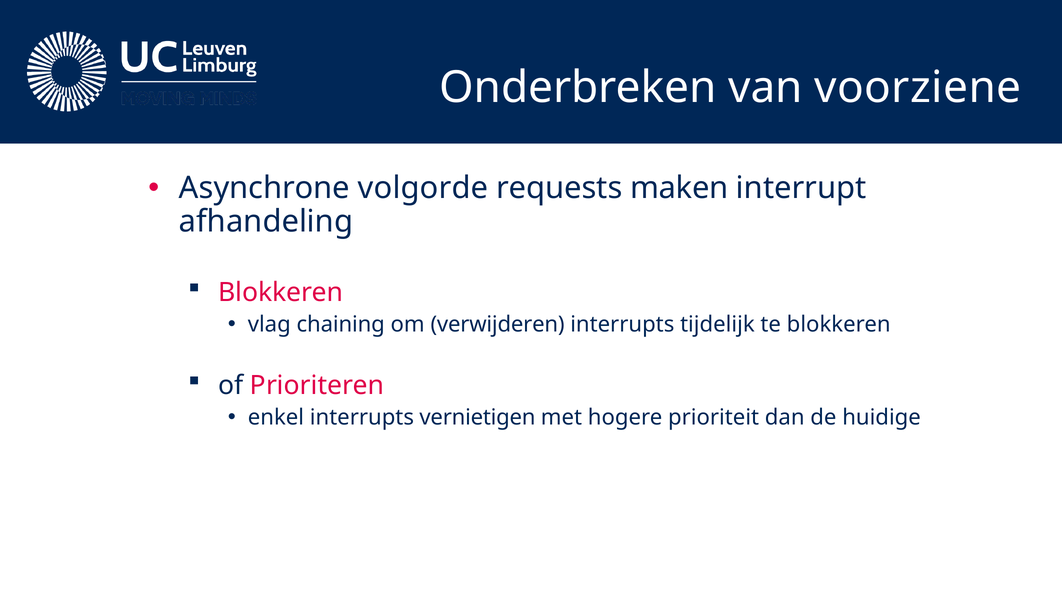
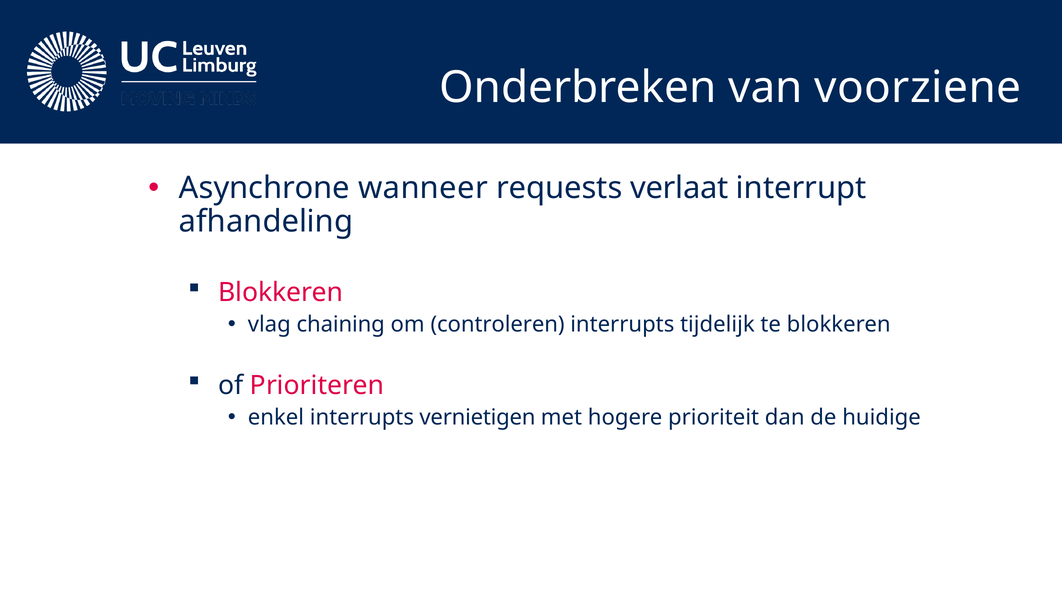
volgorde: volgorde -> wanneer (423, 188)
maken: maken -> verlaat (679, 188)
verwijderen: verwijderen -> controleren (498, 324)
